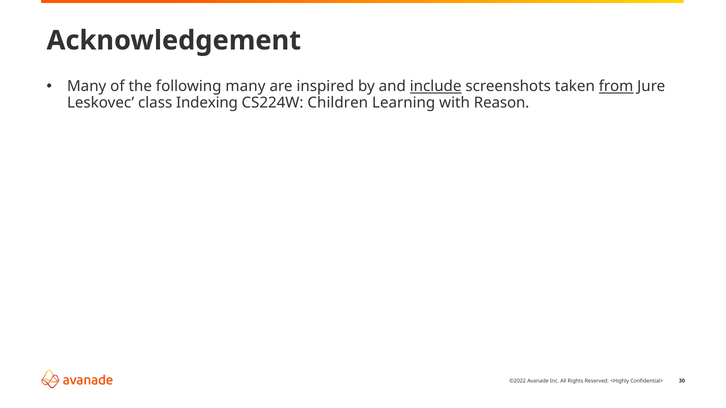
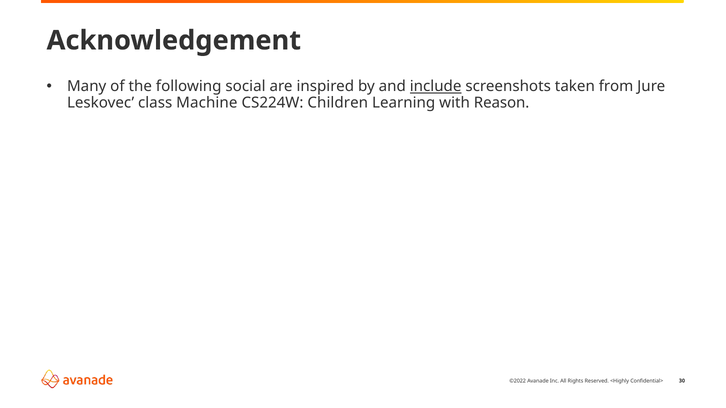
following many: many -> social (246, 87)
from underline: present -> none (616, 87)
Indexing: Indexing -> Machine (207, 103)
